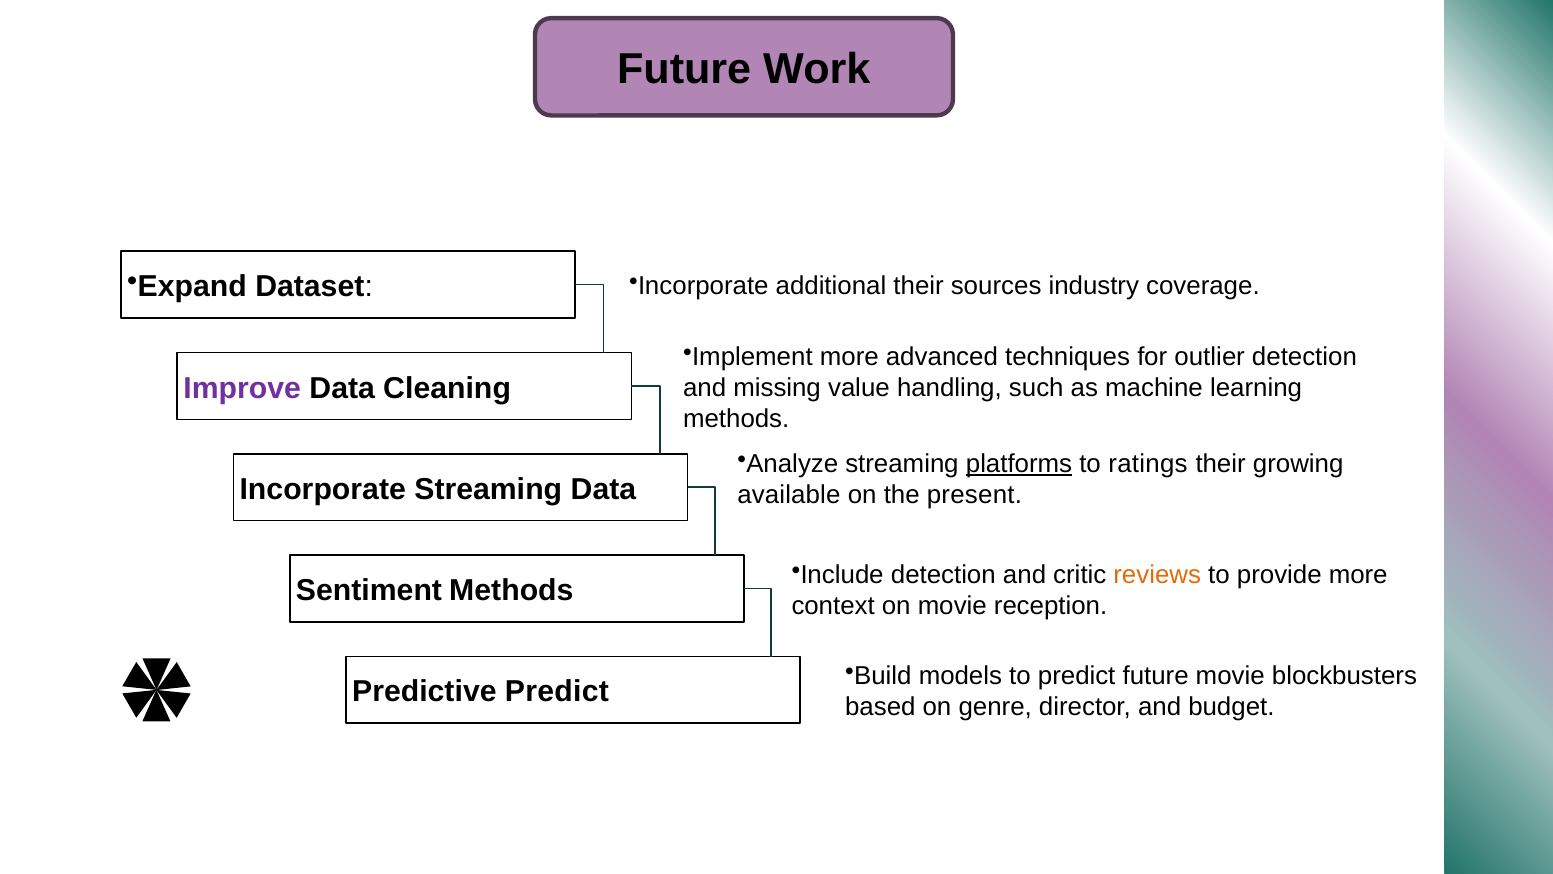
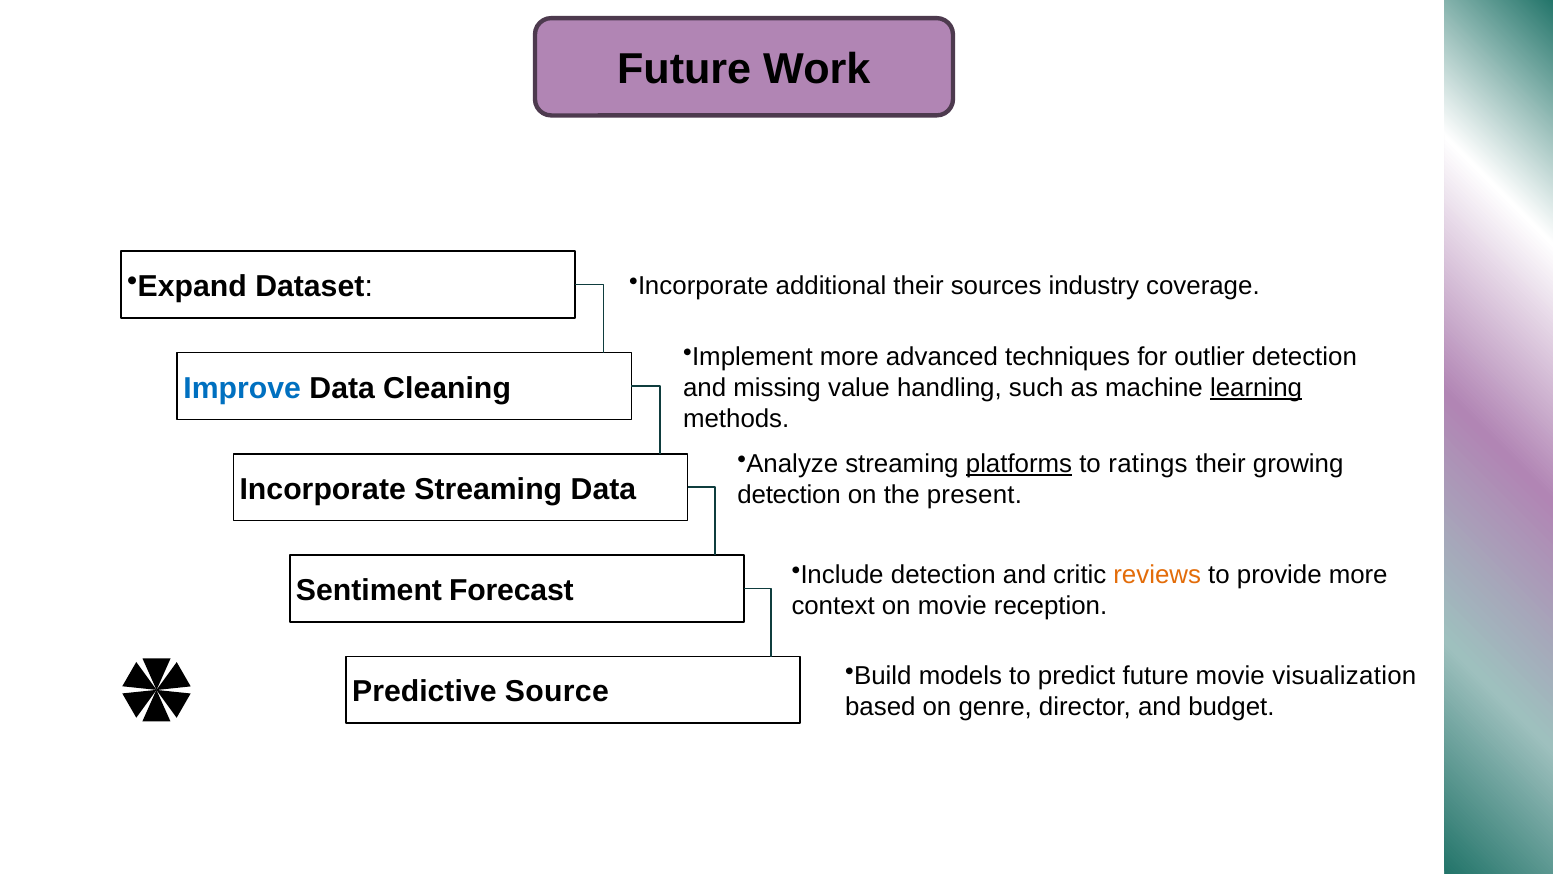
Improve colour: purple -> blue (242, 388)
learning underline: none -> present (1256, 388)
available: available -> detection (789, 495)
Sentiment Methods: Methods -> Forecast (511, 590)
blockbusters: blockbusters -> visualization (1344, 676)
Predictive Predict: Predict -> Source (557, 692)
